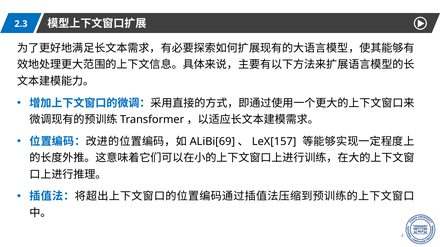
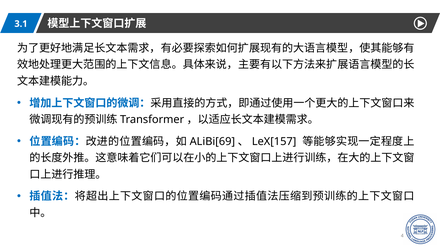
2.3: 2.3 -> 3.1 (21, 24)
